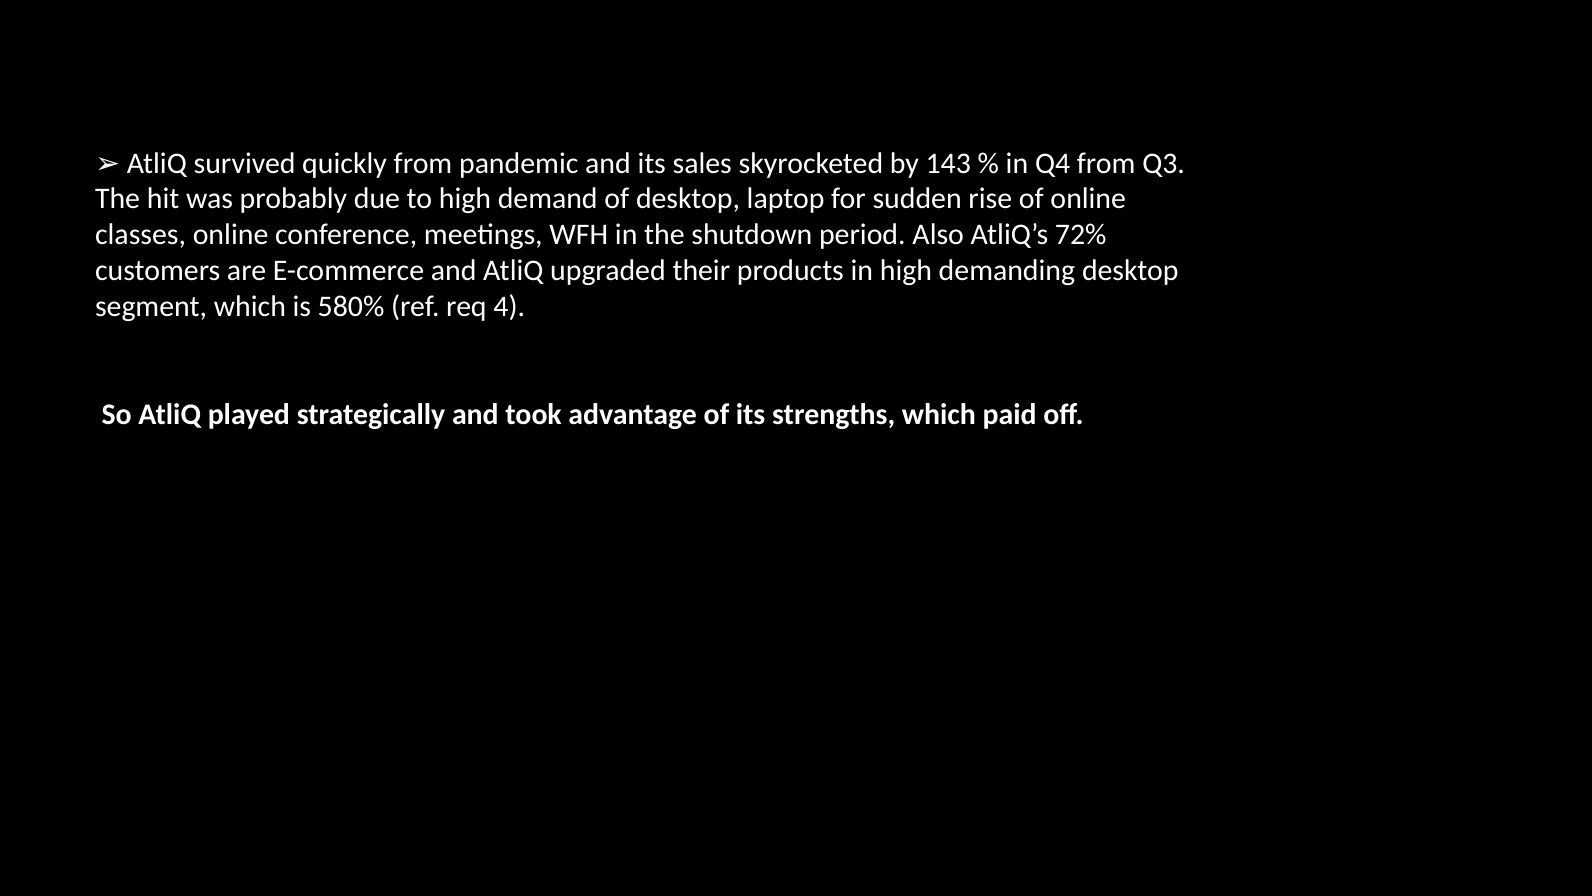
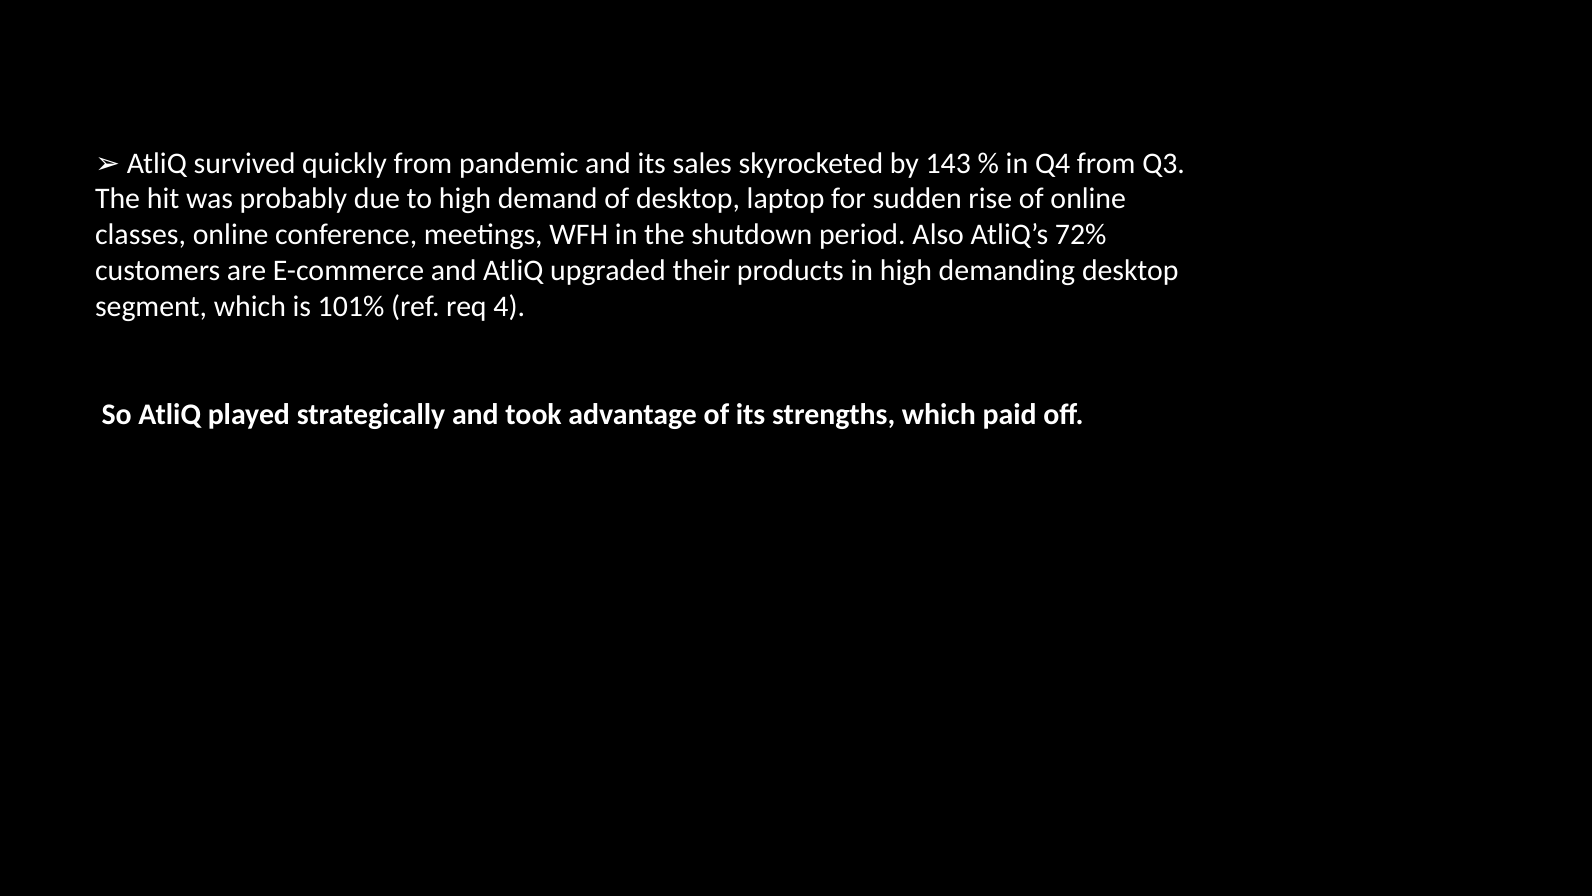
580%: 580% -> 101% (351, 306)
